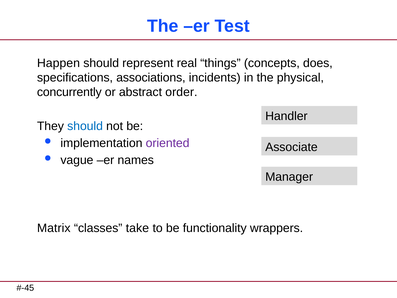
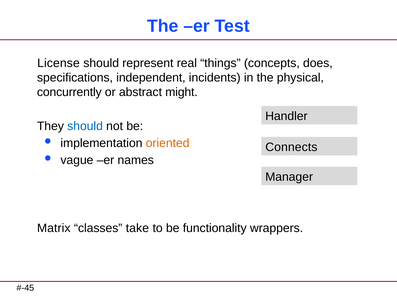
Happen: Happen -> License (58, 63)
associations: associations -> independent (151, 78)
order: order -> might (182, 92)
oriented colour: purple -> orange (168, 143)
Associate: Associate -> Connects (291, 147)
